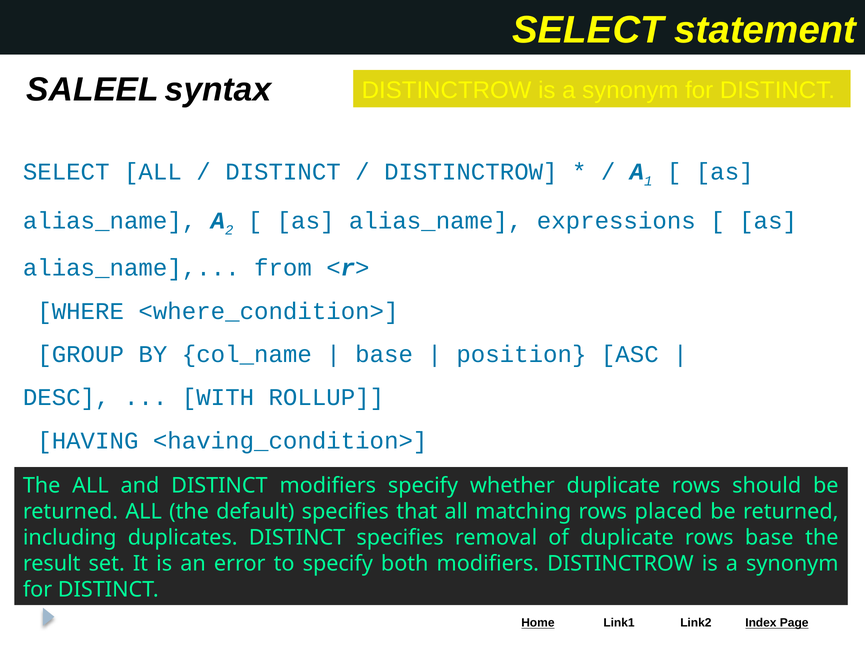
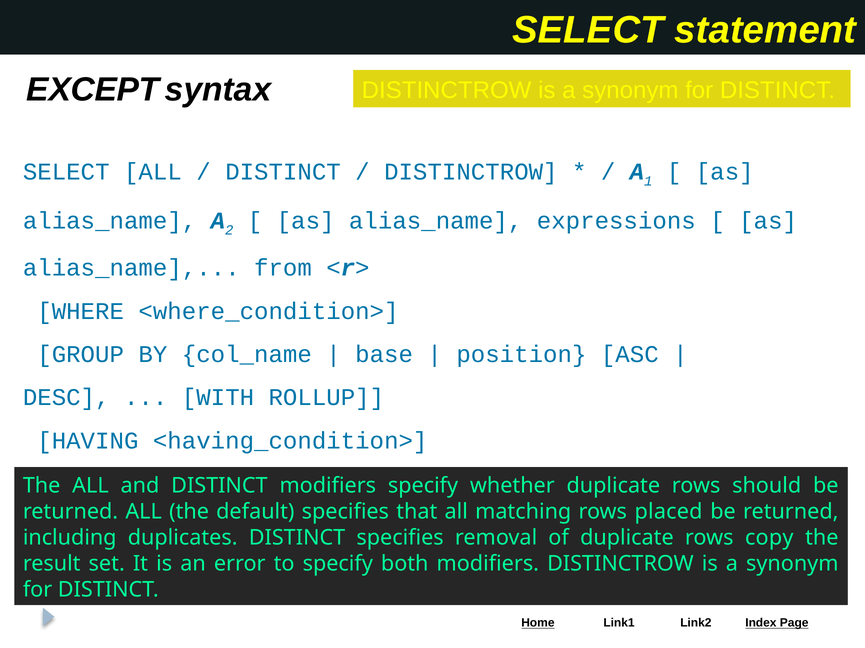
SALEEL: SALEEL -> EXCEPT (93, 90)
rows base: base -> copy (769, 538)
